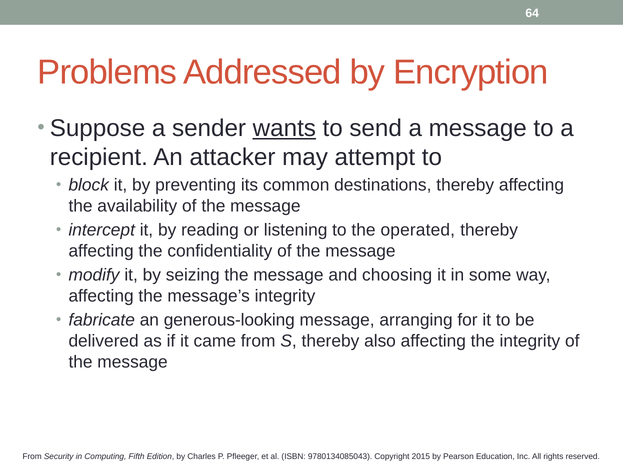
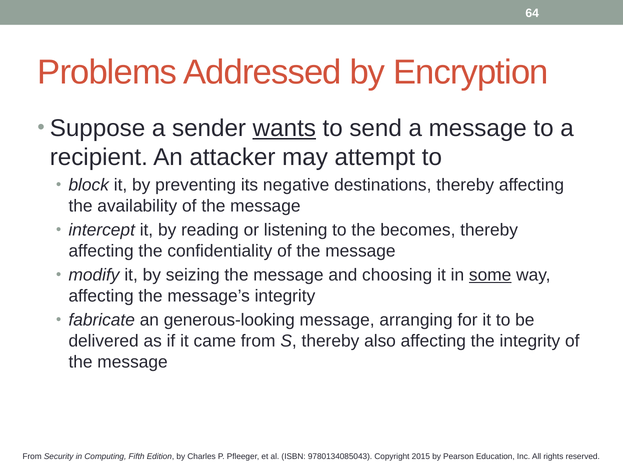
common: common -> negative (296, 185)
operated: operated -> becomes (418, 230)
some underline: none -> present (490, 275)
